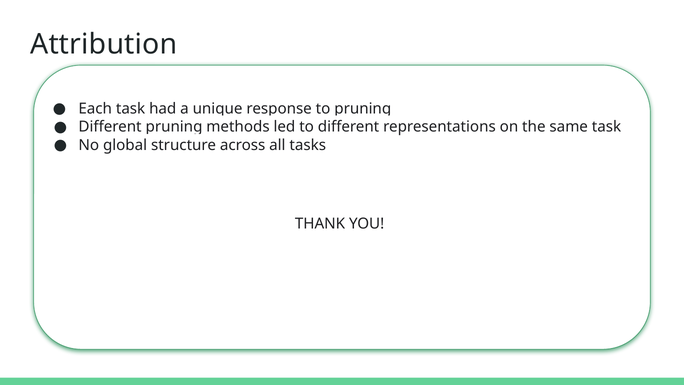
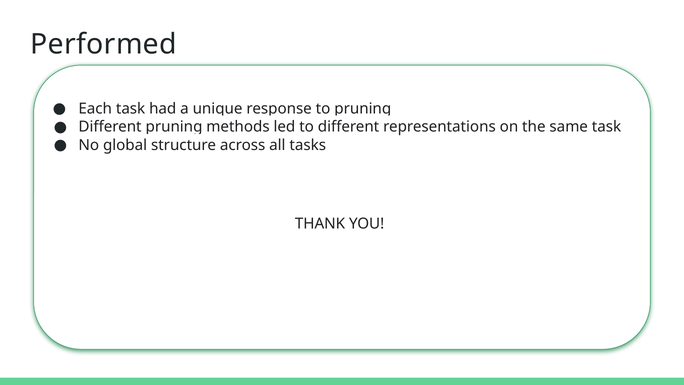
Attribution: Attribution -> Performed (104, 44)
